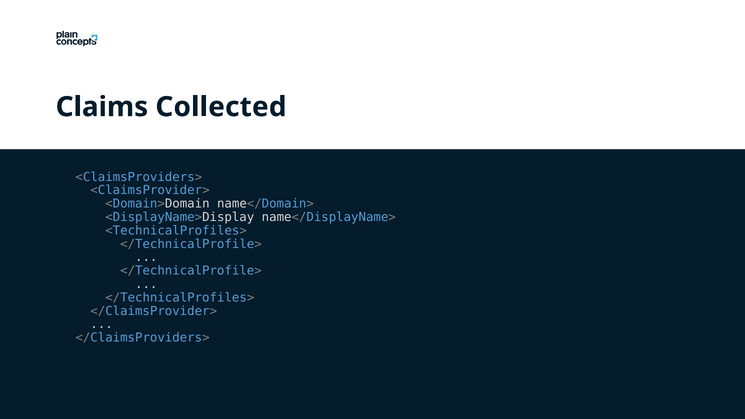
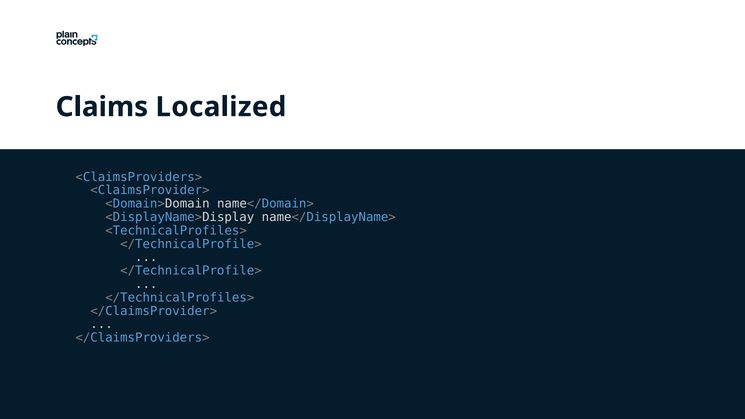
Collected: Collected -> Localized (221, 107)
